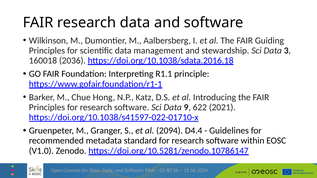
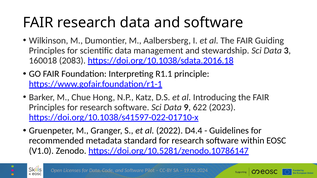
2036: 2036 -> 2083 (72, 61)
2021: 2021 -> 2023 (222, 107)
2094: 2094 -> 2022 (170, 131)
